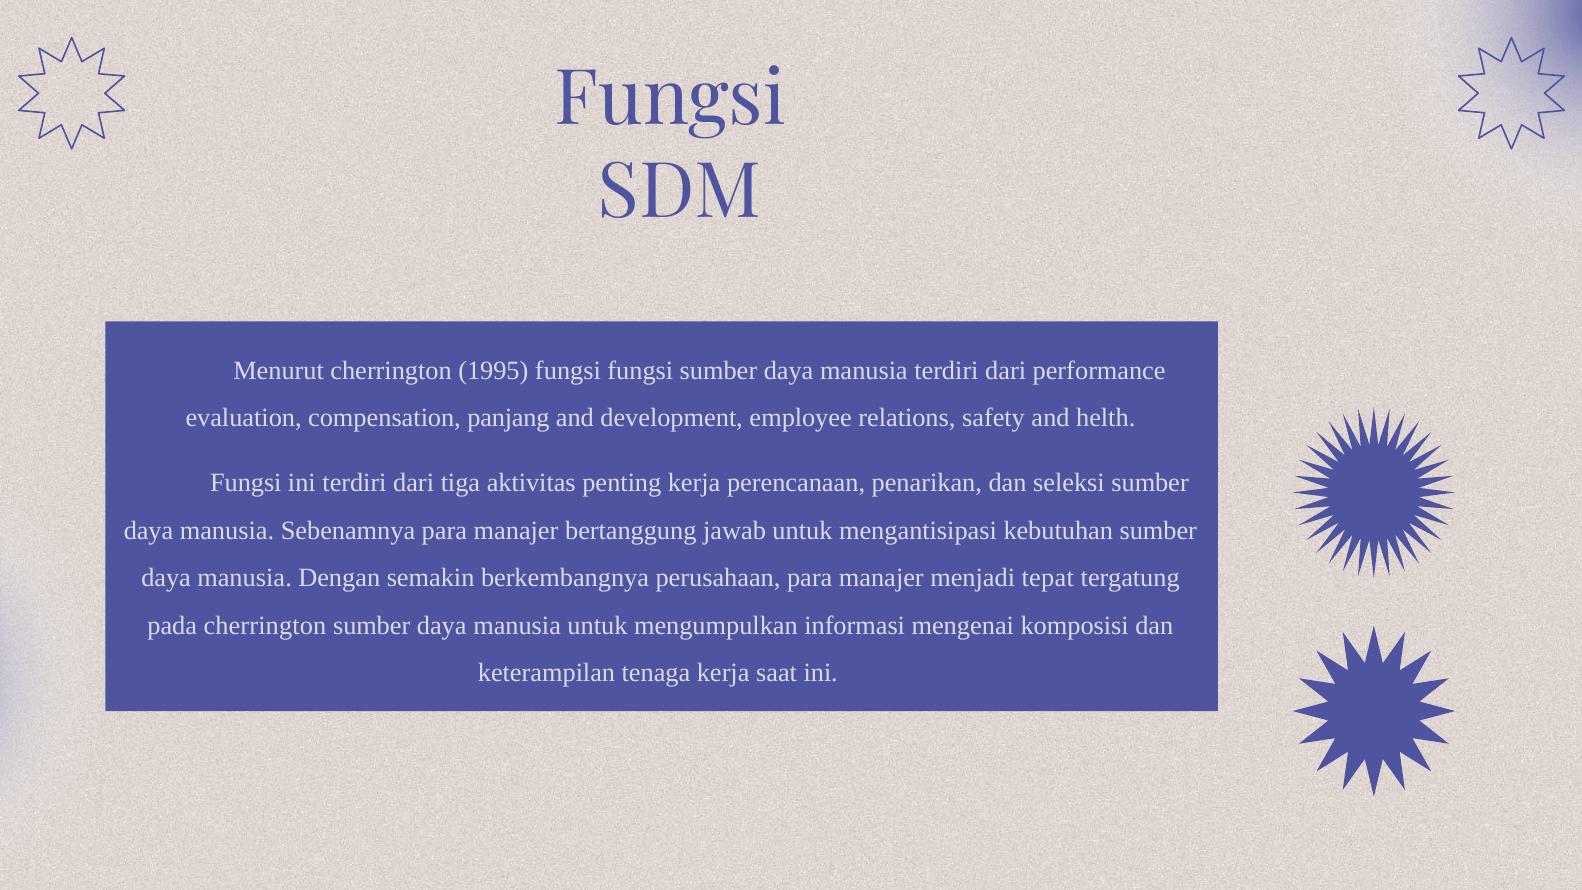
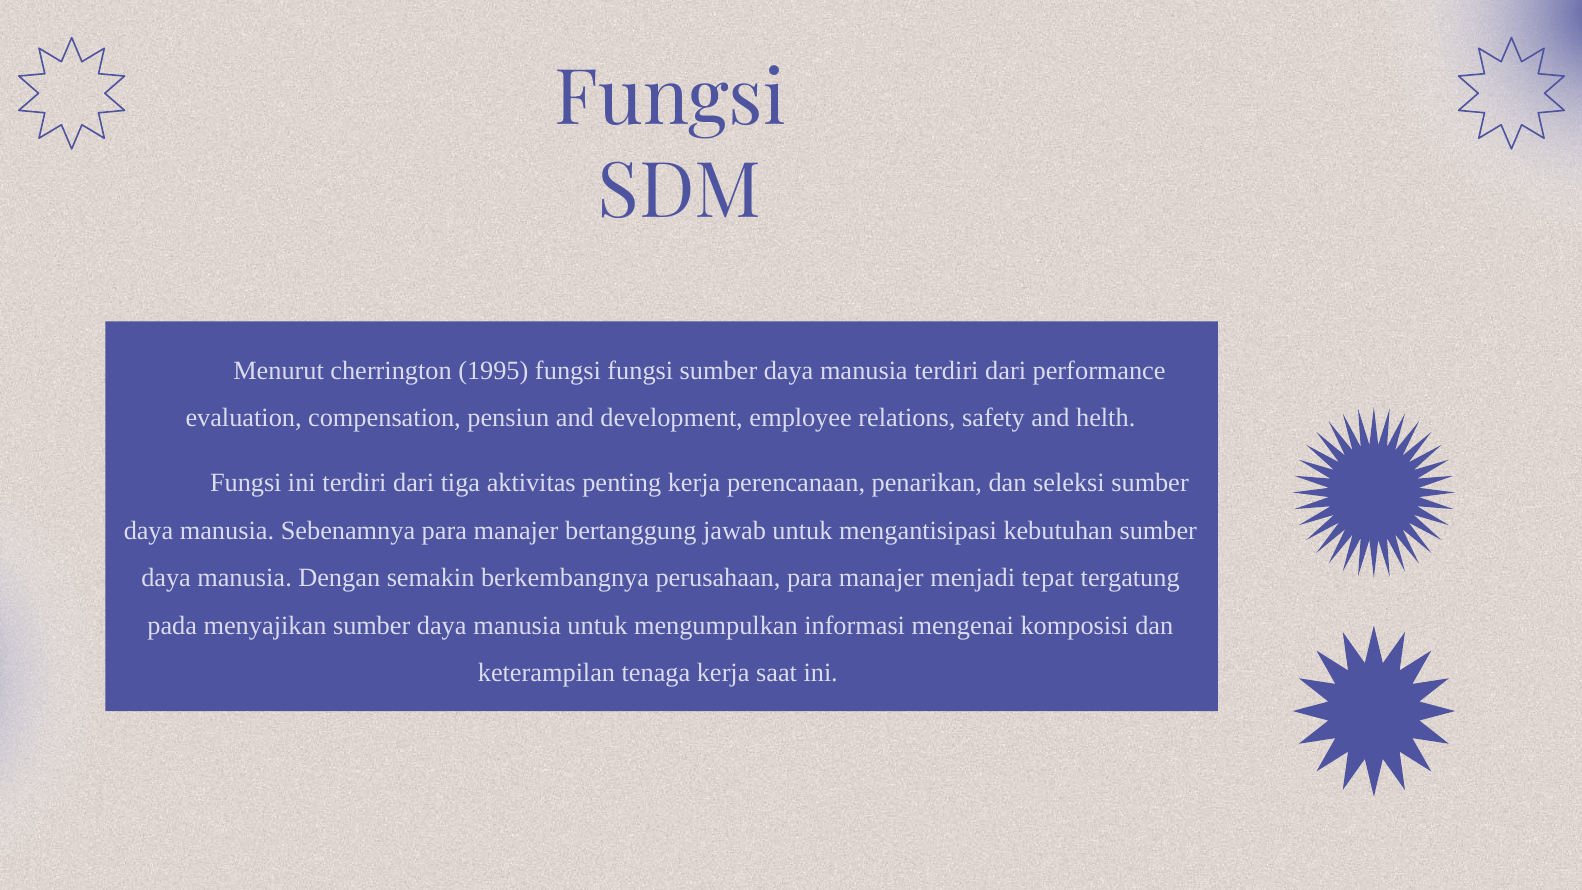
panjang: panjang -> pensiun (508, 418)
pada cherrington: cherrington -> menyajikan (265, 626)
